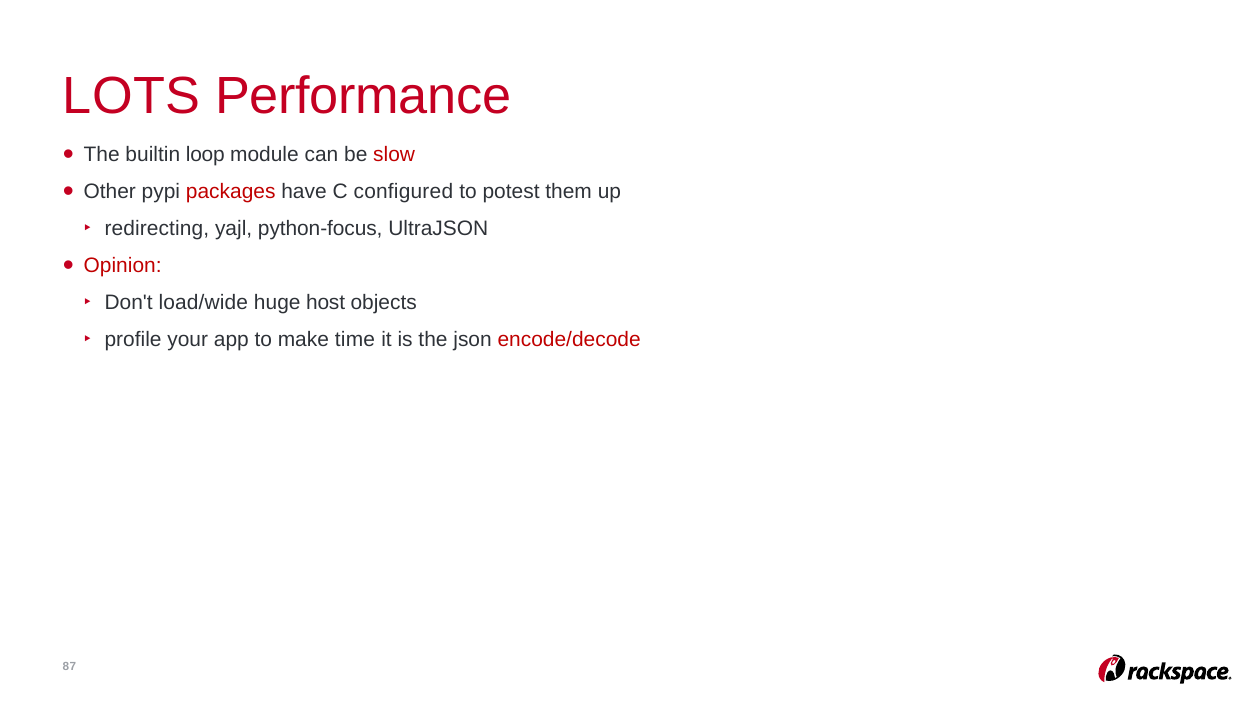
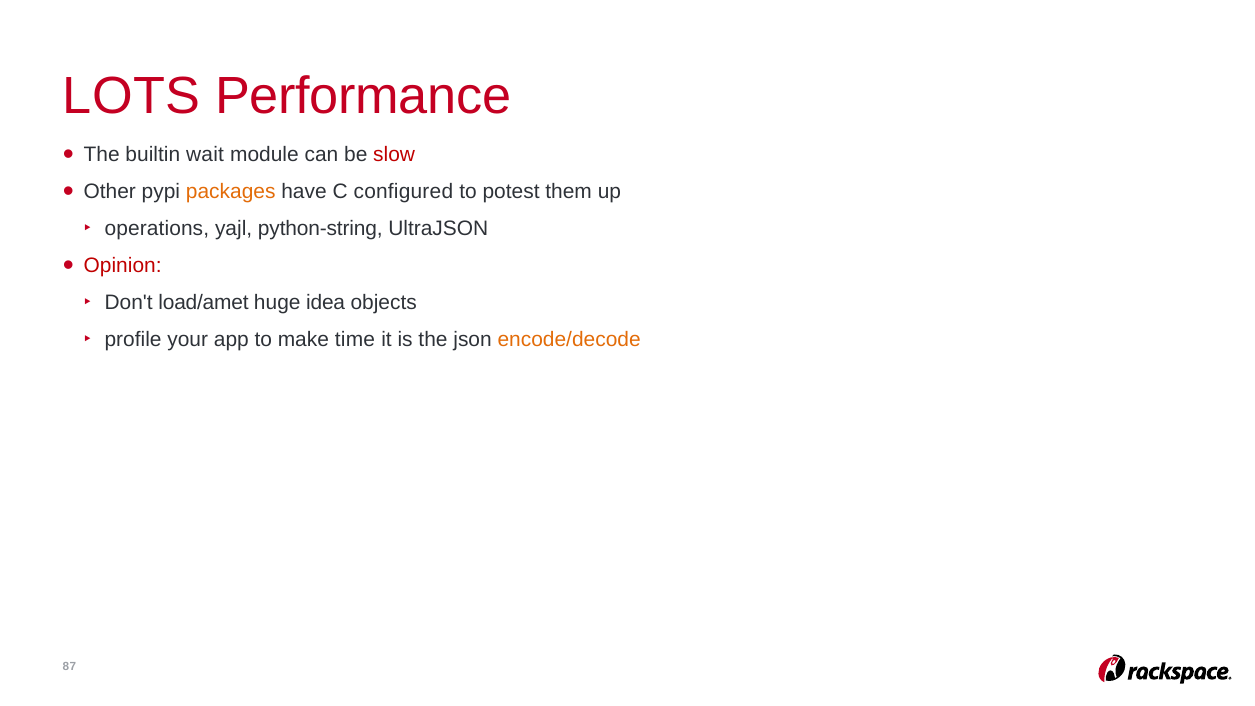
loop: loop -> wait (205, 155)
packages colour: red -> orange (231, 192)
redirecting: redirecting -> operations (157, 229)
python-focus: python-focus -> python-string (320, 229)
load/wide: load/wide -> load/amet (203, 303)
host: host -> idea (326, 303)
encode/decode colour: red -> orange (569, 340)
